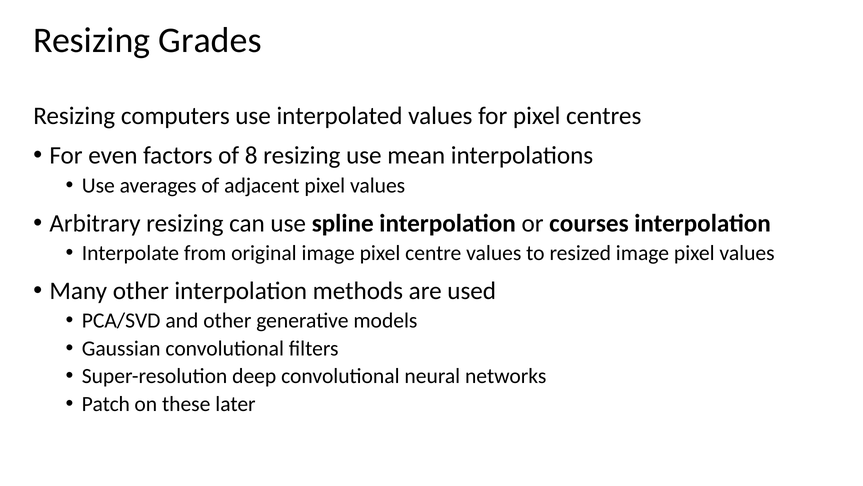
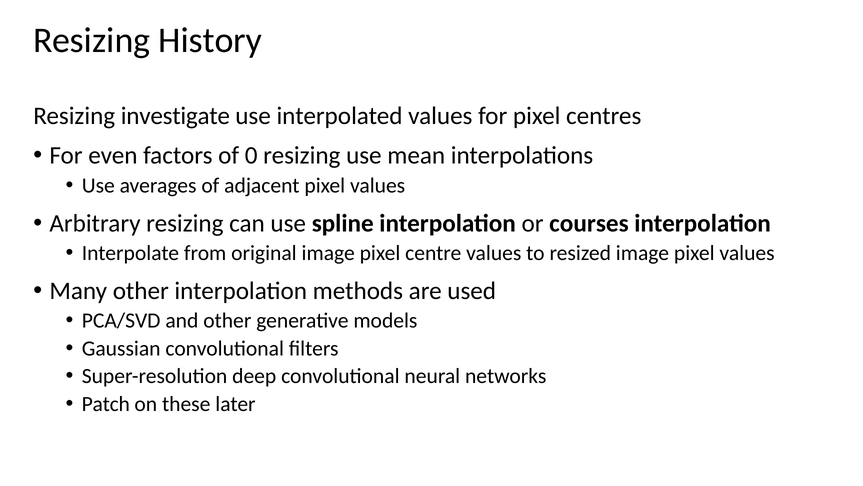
Grades: Grades -> History (210, 40)
computers: computers -> investigate (175, 116)
8: 8 -> 0 (251, 155)
